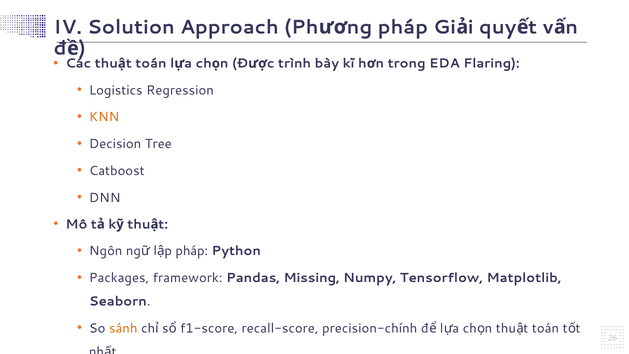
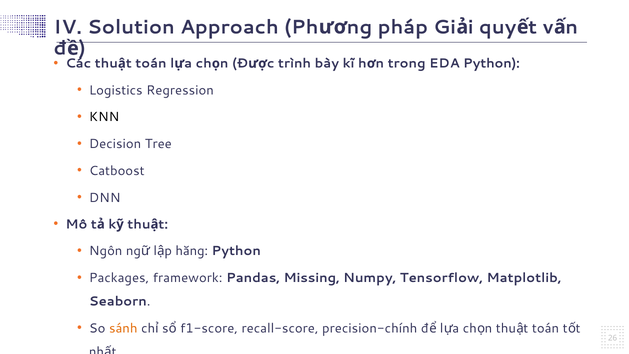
EDA Flaring: Flaring -> Python (492, 63)
KNN colour: orange -> black (104, 117)
pháp: pháp -> hăng (192, 251)
